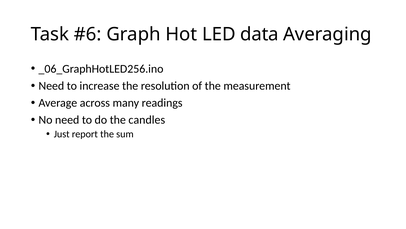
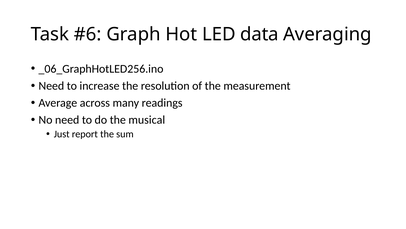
candles: candles -> musical (147, 120)
